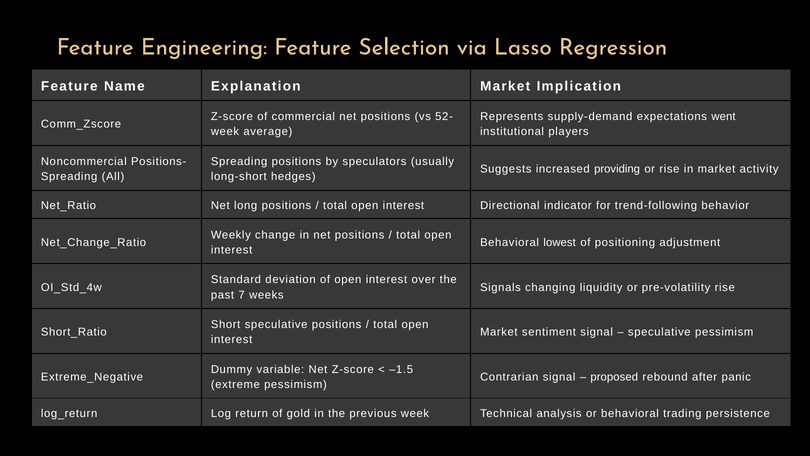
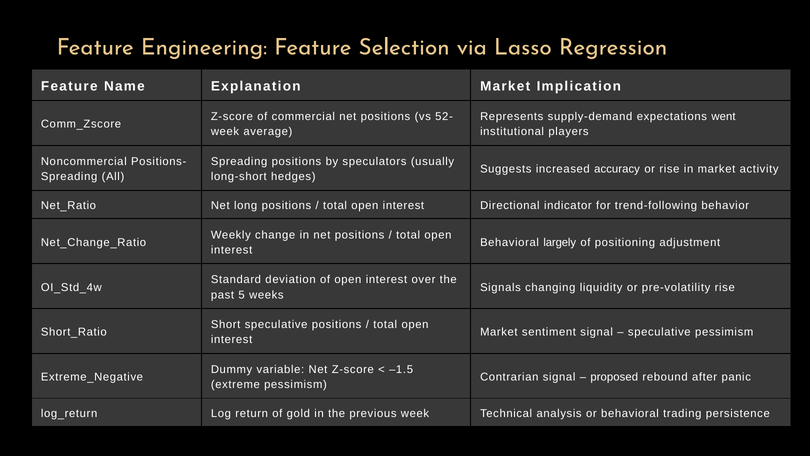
providing: providing -> accuracy (617, 169)
lowest: lowest -> largely (560, 242)
7: 7 -> 5 (242, 295)
